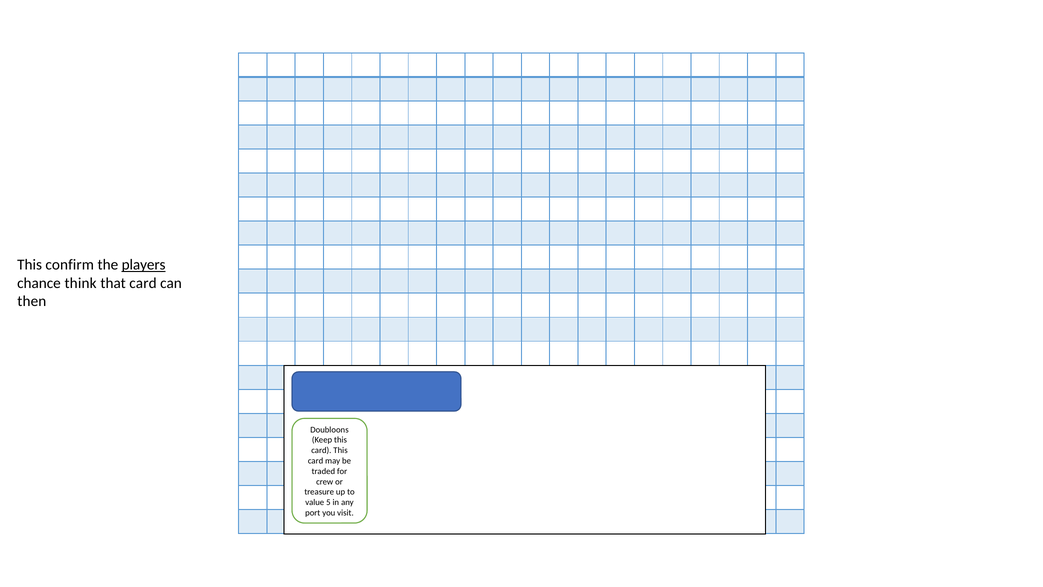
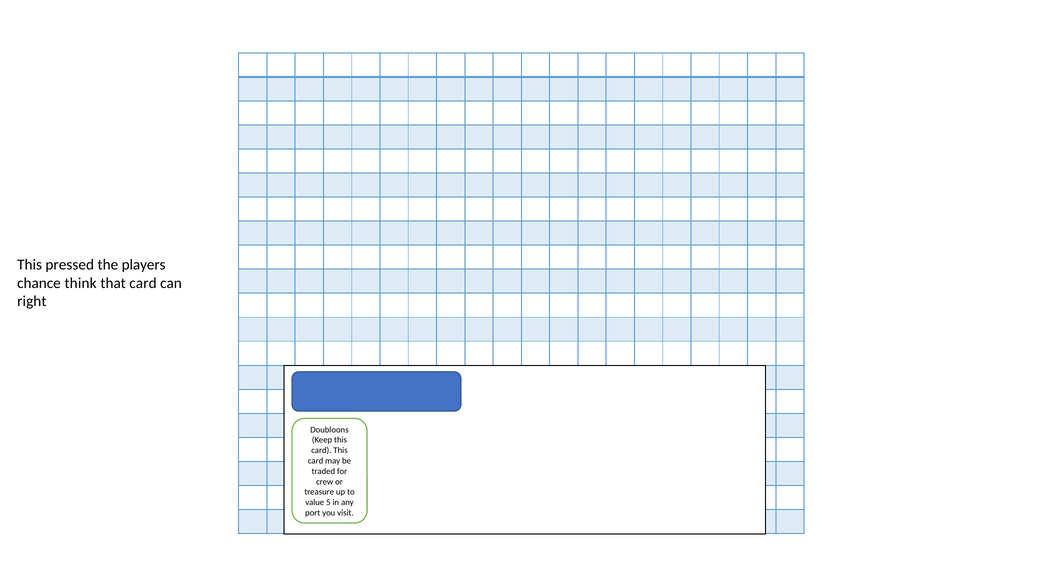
confirm: confirm -> pressed (70, 265)
players underline: present -> none (144, 265)
then: then -> right (32, 301)
